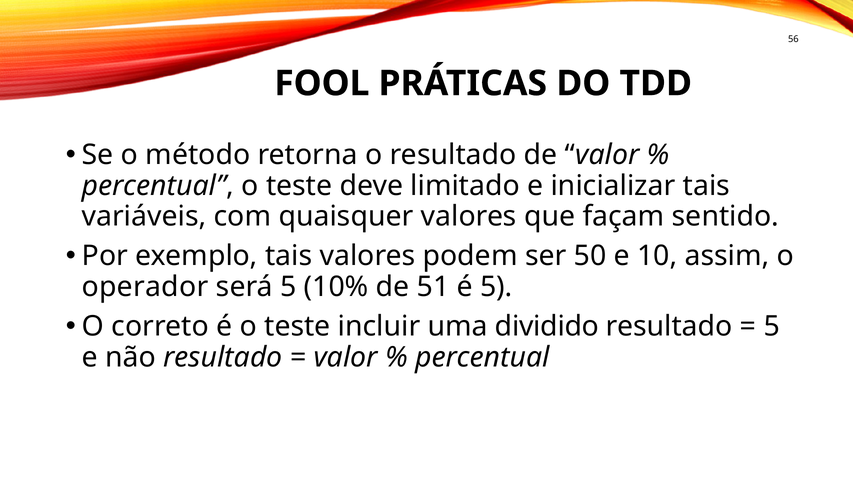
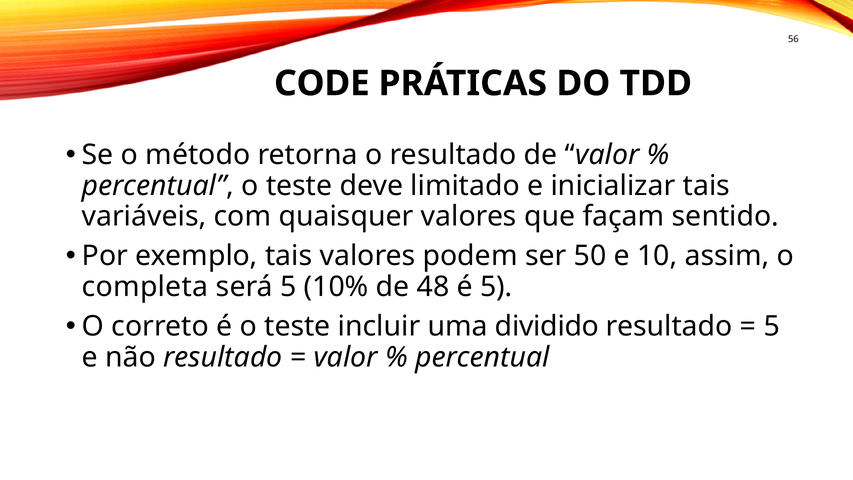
FOOL: FOOL -> CODE (322, 83)
operador: operador -> completa (145, 287)
51: 51 -> 48 (433, 287)
